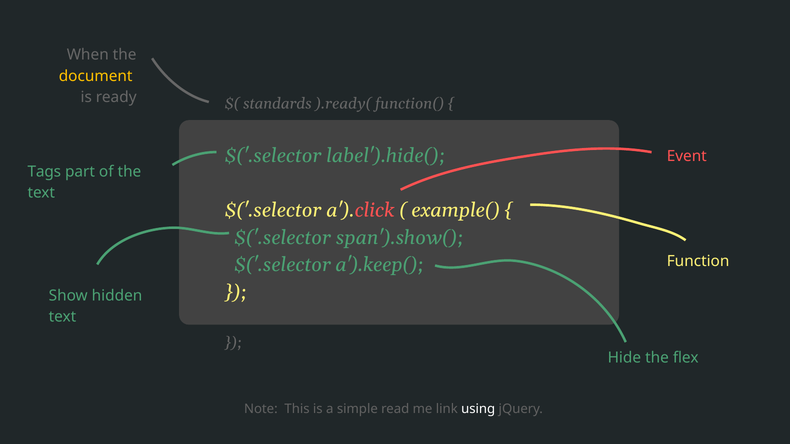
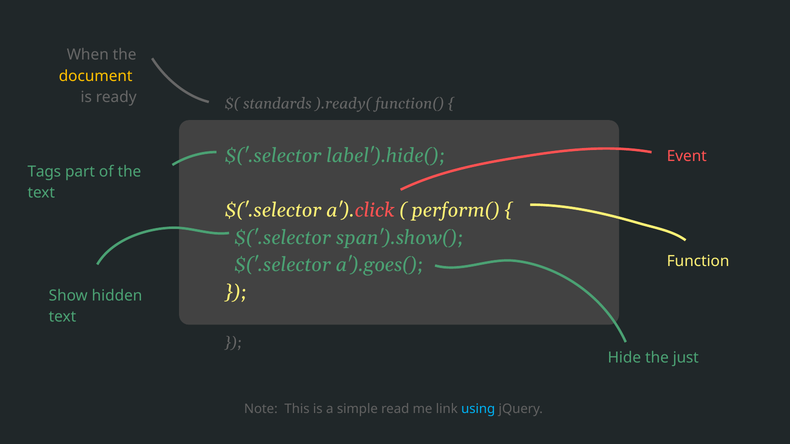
example(: example( -> perform( (455, 211)
a').keep(: a').keep( -> a').goes( (380, 265)
flex: flex -> just (686, 358)
using colour: white -> light blue (478, 409)
